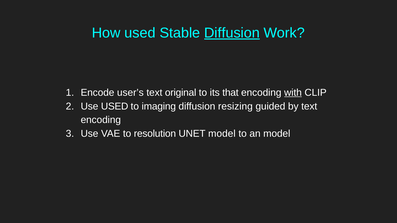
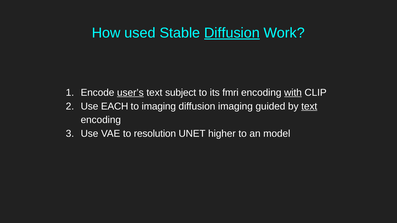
user’s underline: none -> present (130, 93)
original: original -> subject (181, 93)
that: that -> fmri (230, 93)
Use USED: USED -> EACH (115, 106)
diffusion resizing: resizing -> imaging (235, 106)
text underline: none -> present (309, 106)
UNET model: model -> higher (222, 134)
